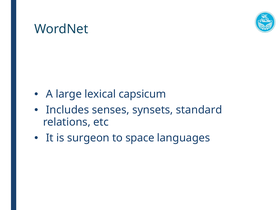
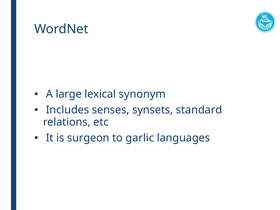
capsicum: capsicum -> synonym (142, 94)
space: space -> garlic (140, 138)
